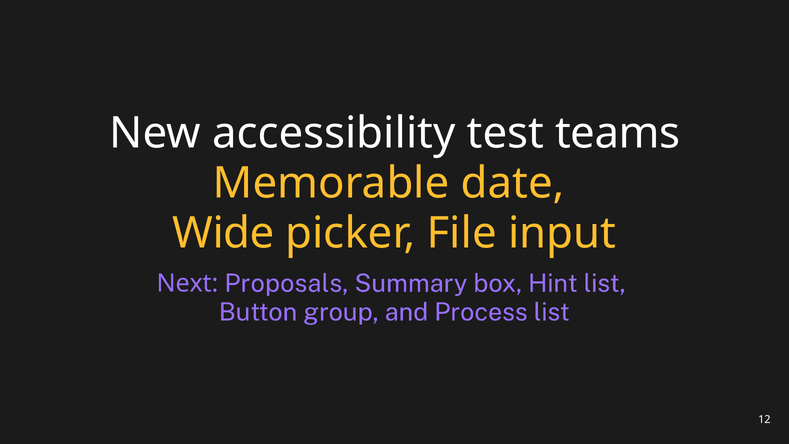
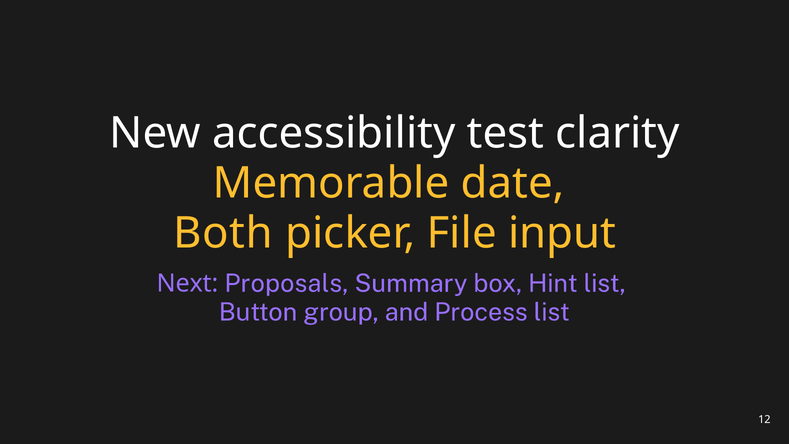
teams: teams -> clarity (618, 133)
Wide: Wide -> Both (223, 233)
